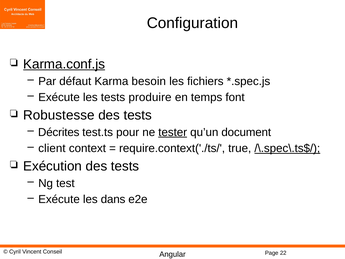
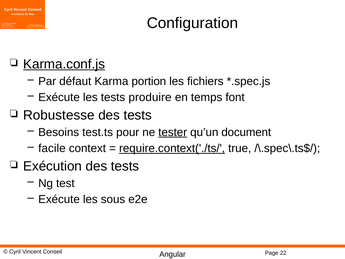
besoin: besoin -> portion (149, 81)
Décrites: Décrites -> Besoins (59, 132)
client: client -> facile (52, 148)
require.context('./ts/ underline: none -> present (172, 148)
/\.spec\.ts$/ underline: present -> none (287, 148)
dans: dans -> sous (113, 199)
